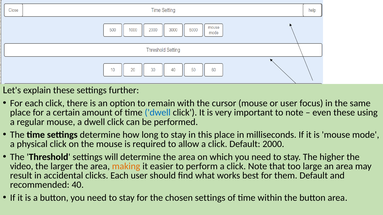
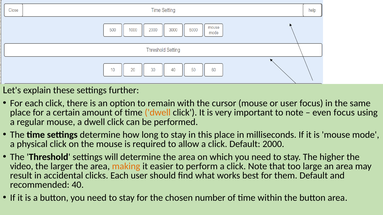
dwell colour: blue -> orange (158, 113)
even these: these -> focus (344, 113)
chosen settings: settings -> number (210, 198)
